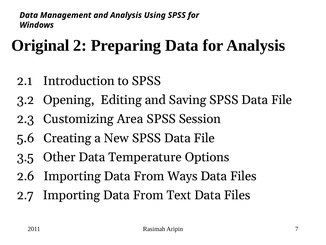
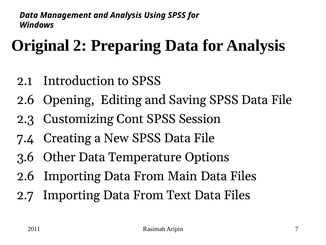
3.2: 3.2 -> 2.6 (26, 100)
Area: Area -> Cont (130, 119)
5.6: 5.6 -> 7.4 (26, 138)
3.5: 3.5 -> 3.6 (25, 157)
Ways: Ways -> Main (182, 176)
